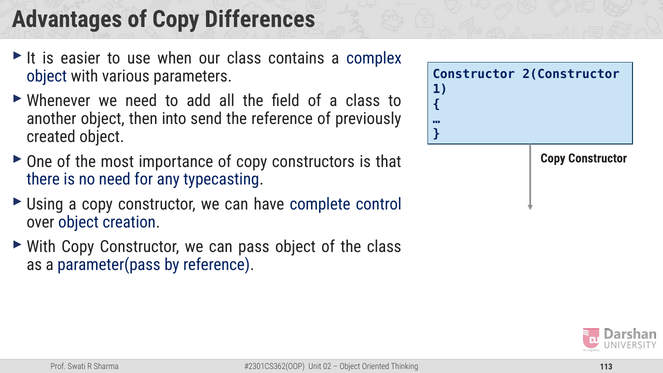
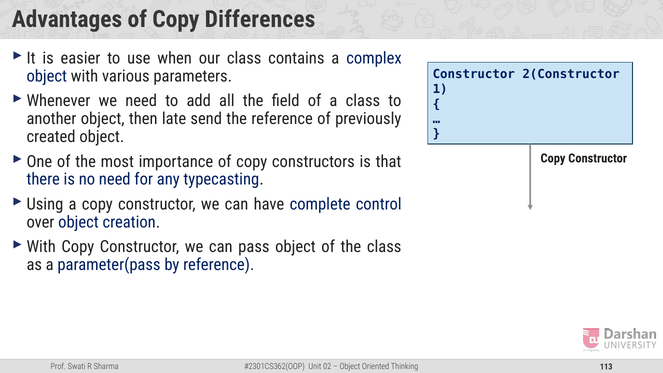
into: into -> late (174, 119)
